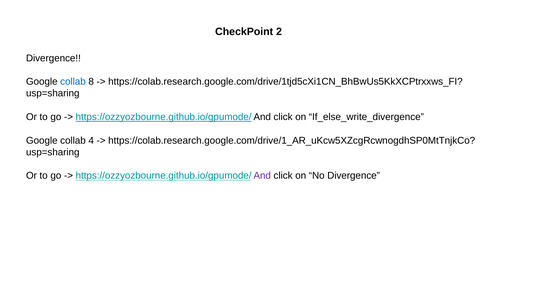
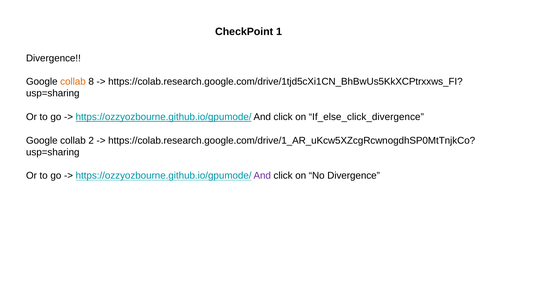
2: 2 -> 1 (279, 32)
collab colour: blue -> orange (73, 82)
If_else_write_divergence: If_else_write_divergence -> If_else_click_divergence (366, 117)
4: 4 -> 2 (91, 140)
